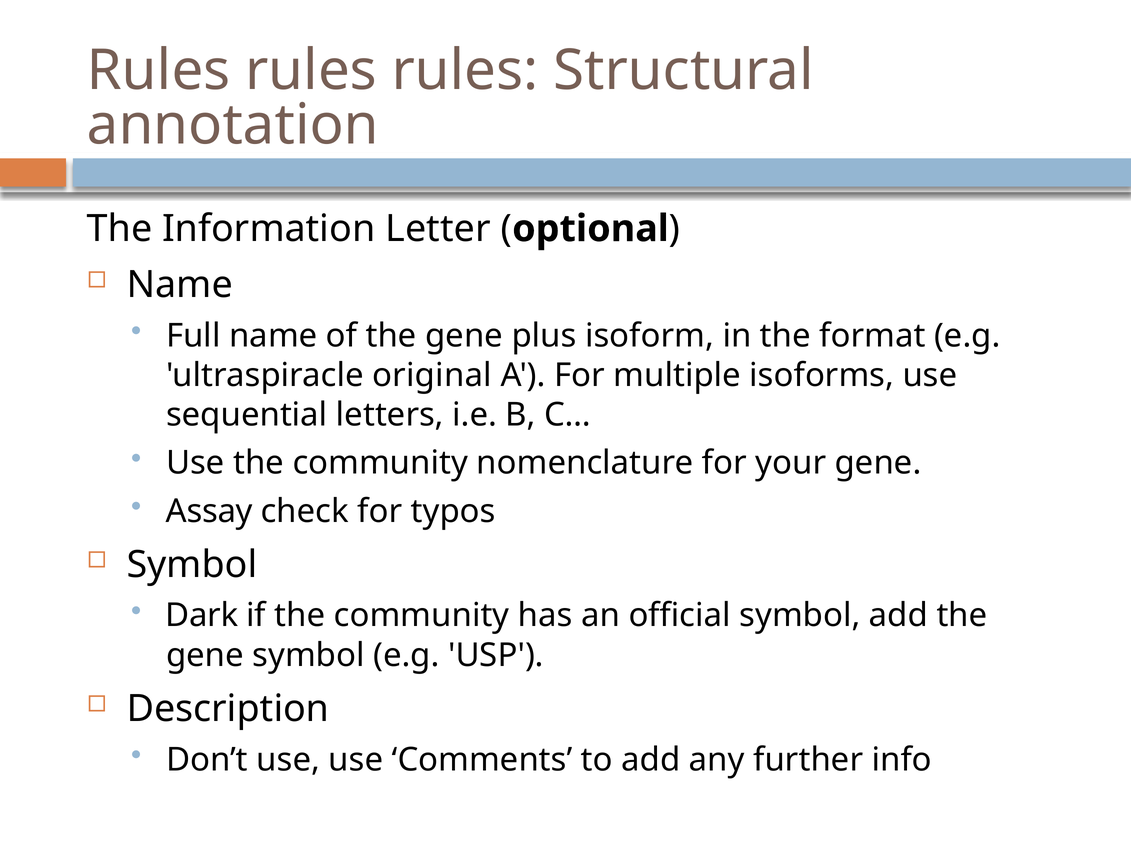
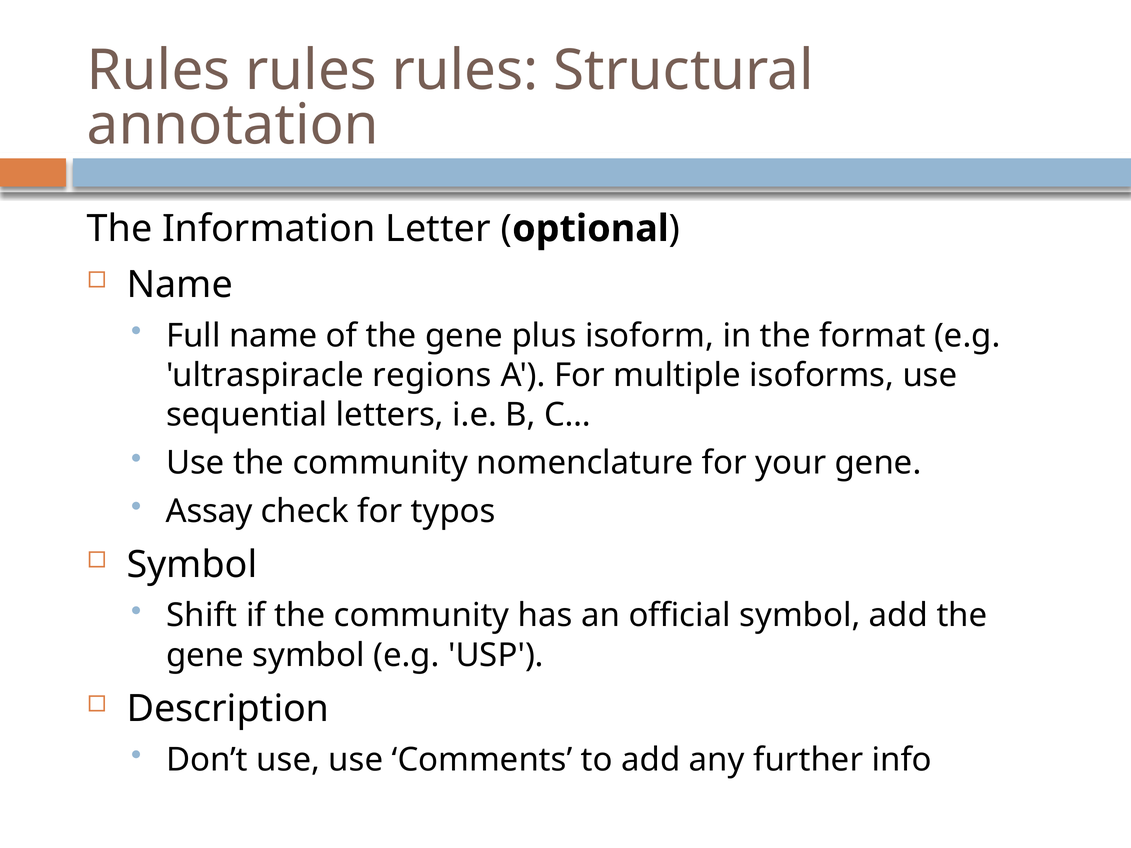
original: original -> regions (432, 375)
Dark: Dark -> Shift (202, 616)
